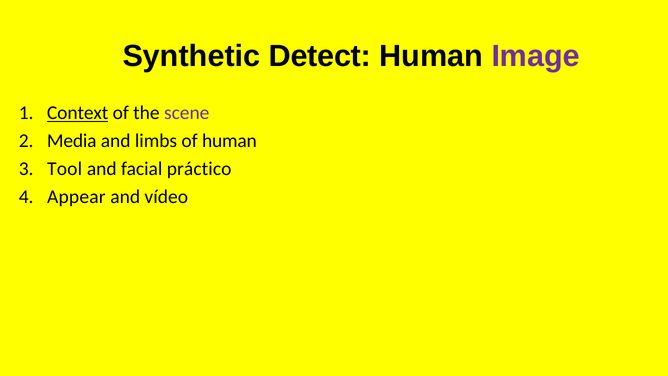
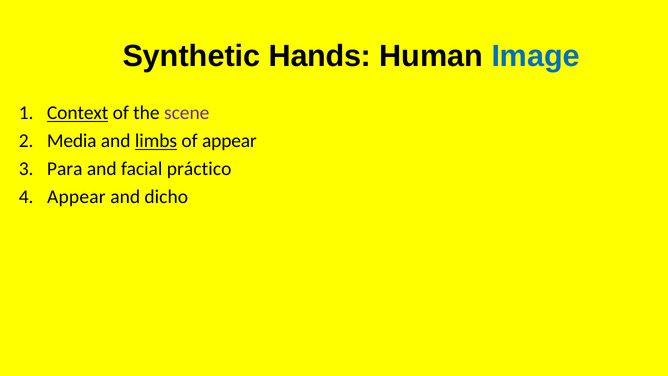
Detect: Detect -> Hands (320, 56)
Image colour: purple -> blue (536, 56)
limbs underline: none -> present (156, 141)
of human: human -> appear (229, 141)
Tool: Tool -> Para (65, 169)
vídeo: vídeo -> dicho (166, 197)
